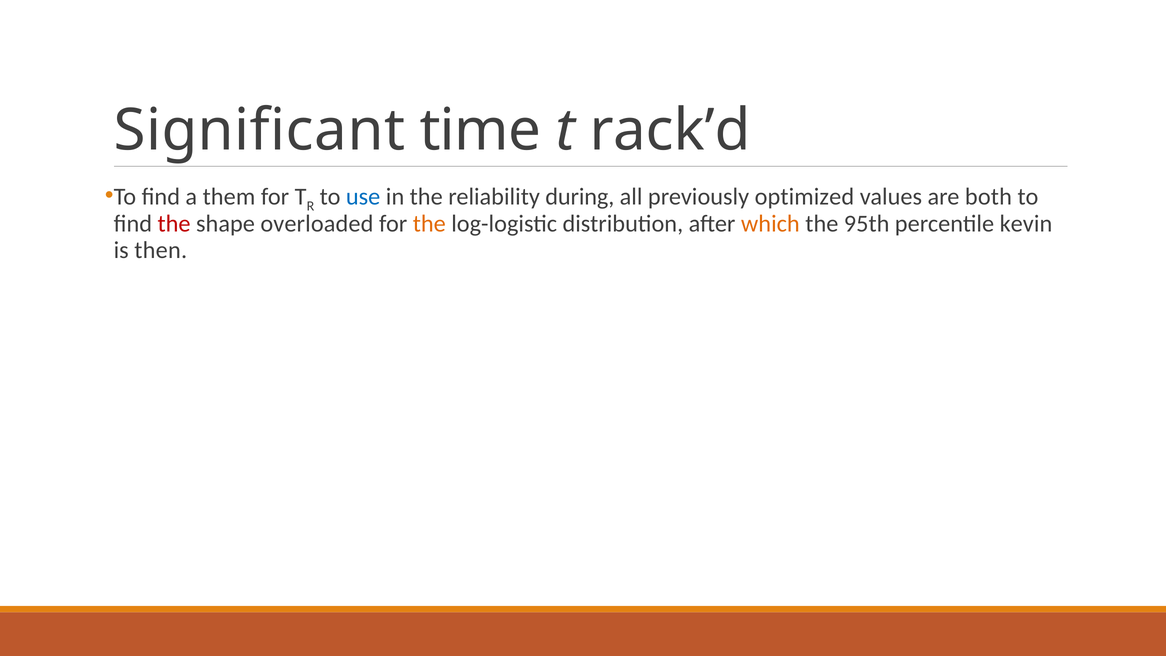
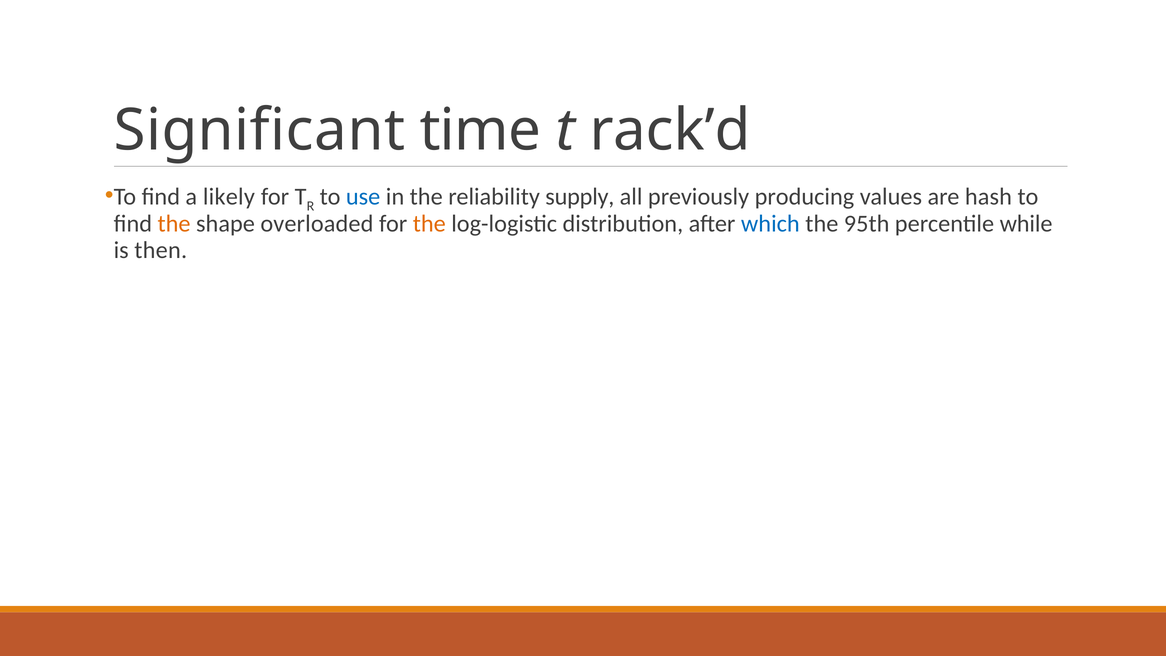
them: them -> likely (229, 197)
during: during -> supply (580, 197)
optimized: optimized -> producing (804, 197)
both: both -> hash (988, 197)
the colour: red -> orange (174, 224)
which colour: orange -> blue (770, 224)
kevin: kevin -> while (1026, 224)
